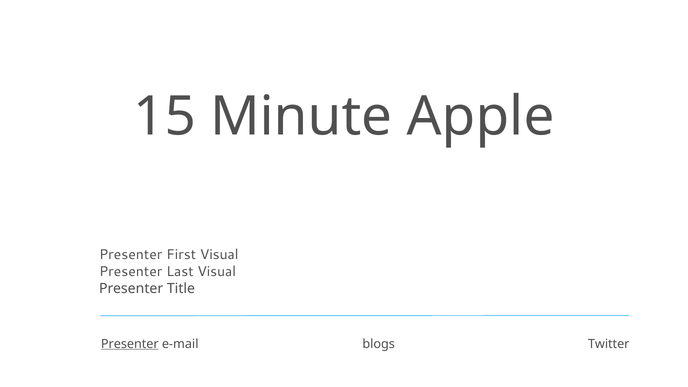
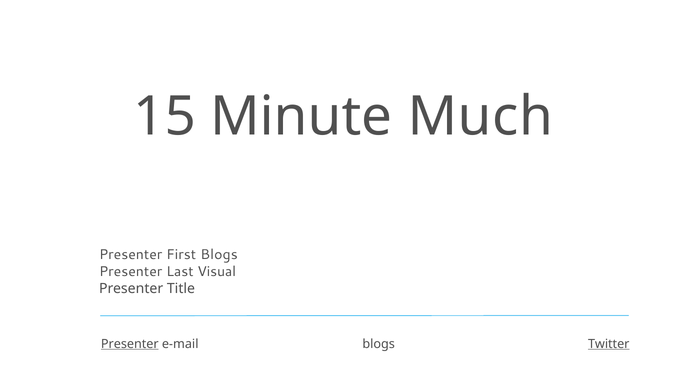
Apple: Apple -> Much (480, 117)
First Visual: Visual -> Blogs (219, 255)
Twitter underline: none -> present (609, 344)
